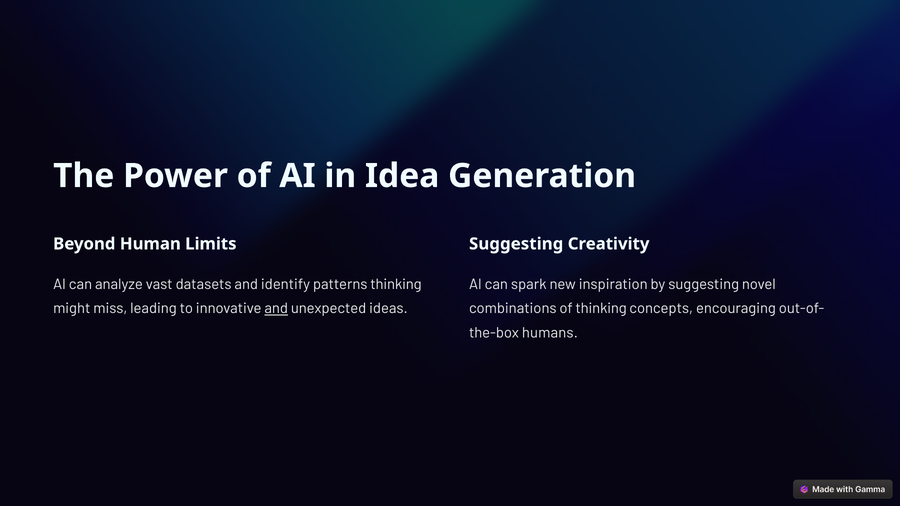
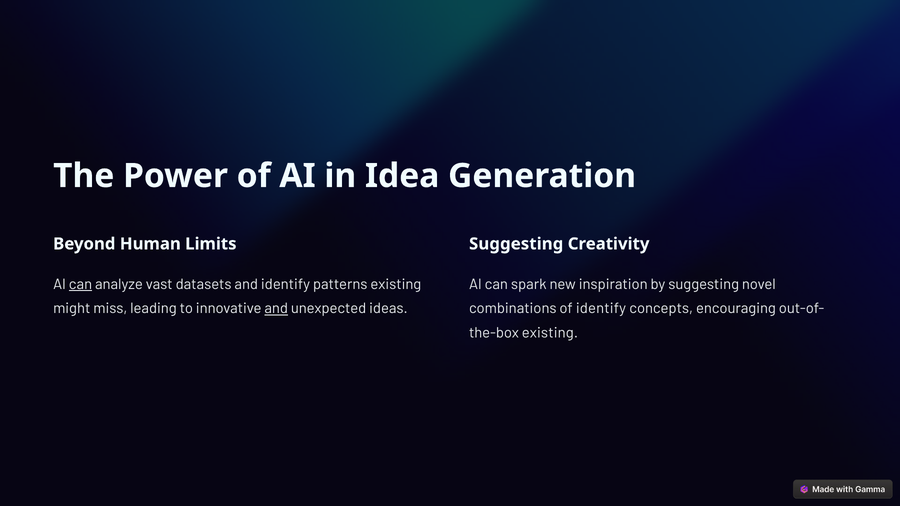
can underline: none -> present (80, 284)
patterns thinking: thinking -> existing (396, 284)
of thinking: thinking -> identify (601, 309)
humans: humans -> existing (550, 333)
